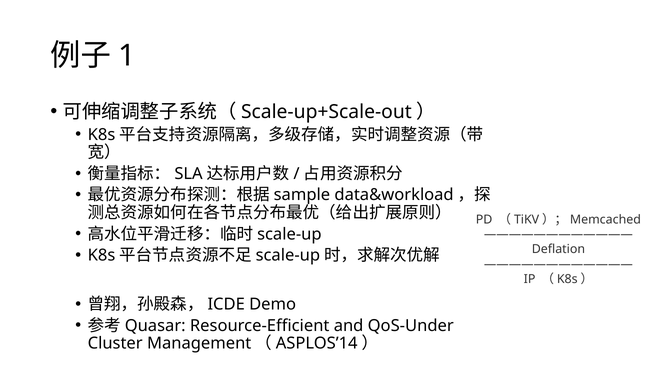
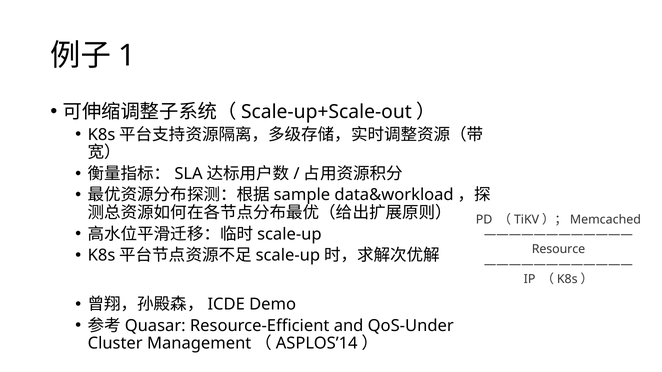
Deflation: Deflation -> Resource (558, 250)
